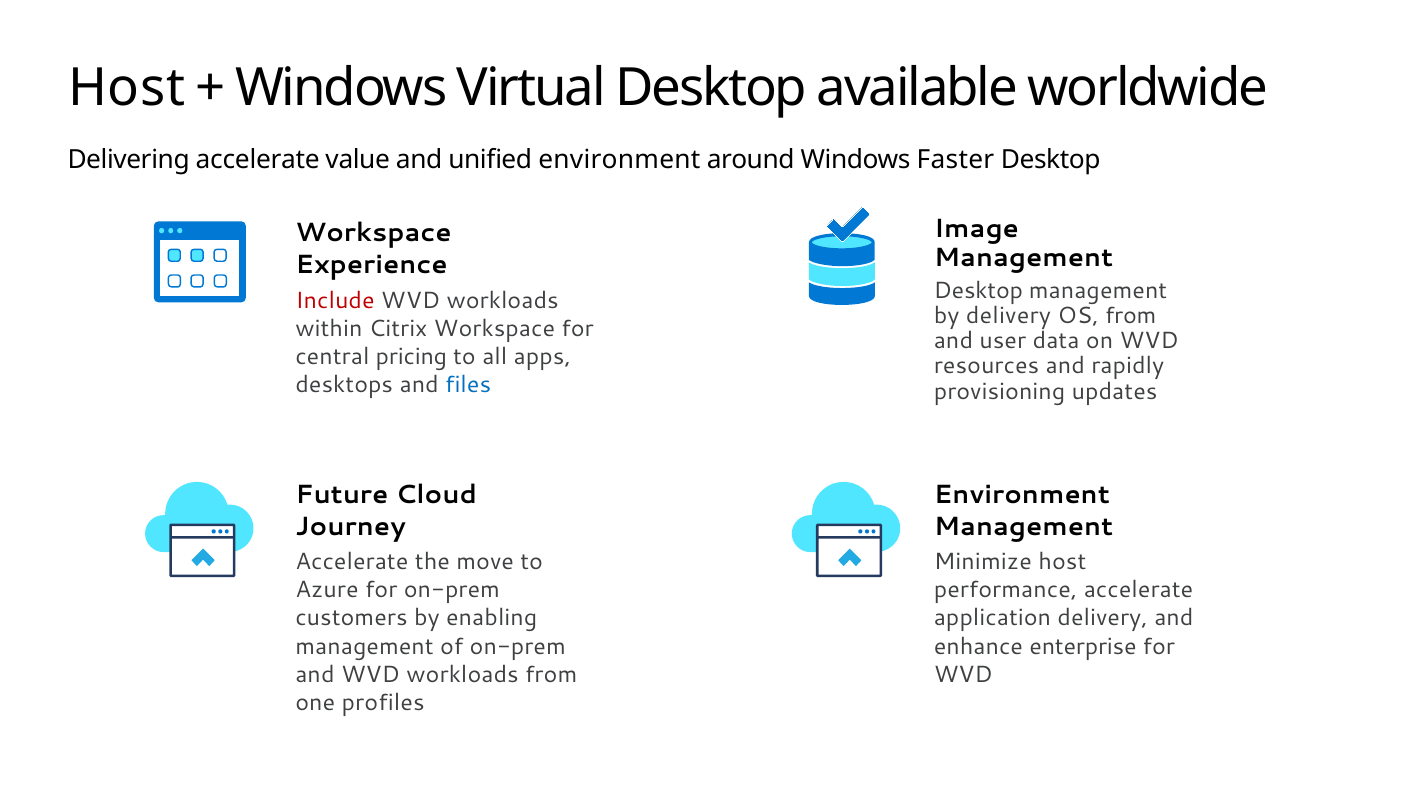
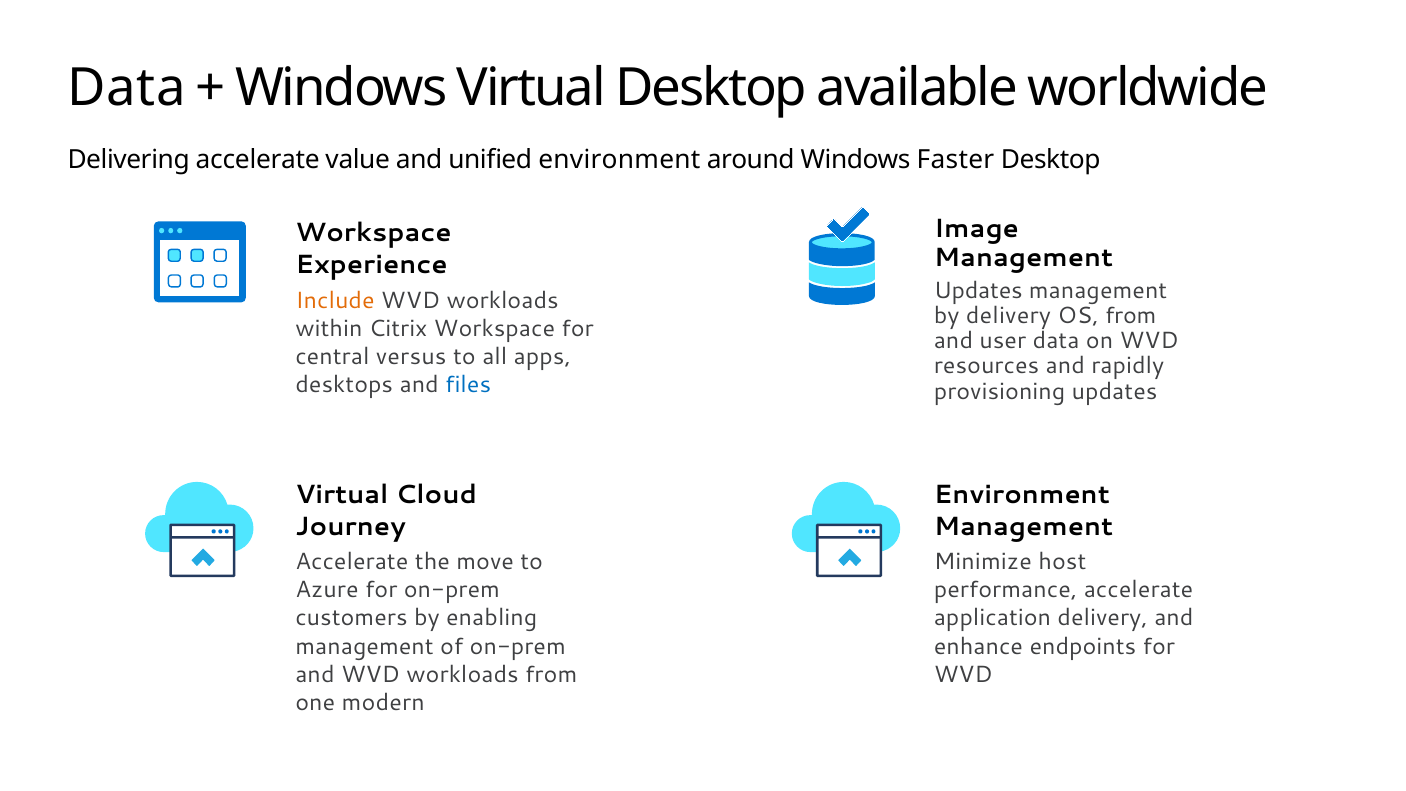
Host: Host -> Data (127, 88)
Desktop: Desktop -> Updates (978, 290)
Include colour: red -> orange (335, 300)
pricing: pricing -> versus (411, 356)
Future: Future -> Virtual (342, 495)
enterprise: enterprise -> endpoints (1083, 646)
profiles: profiles -> modern (383, 702)
